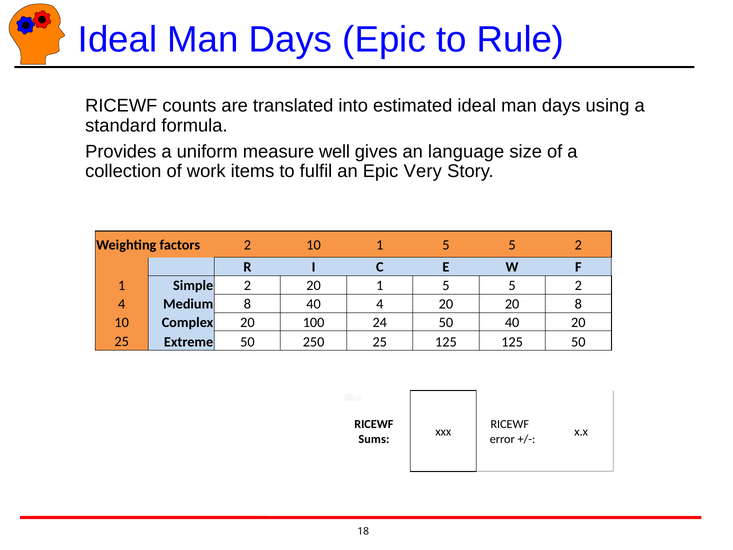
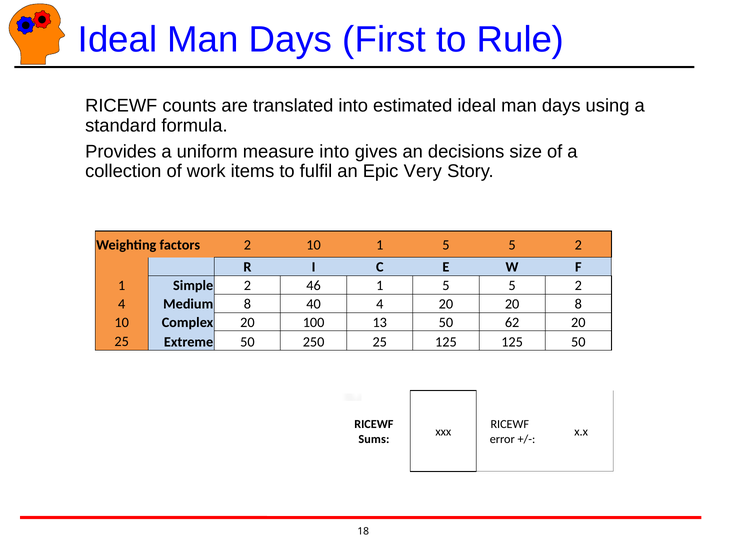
Days Epic: Epic -> First (384, 40)
measure well: well -> into (334, 151)
language: language -> decisions (466, 151)
2 20: 20 -> 46 (314, 286)
24: 24 -> 13 (380, 322)
50 40: 40 -> 62 (512, 322)
